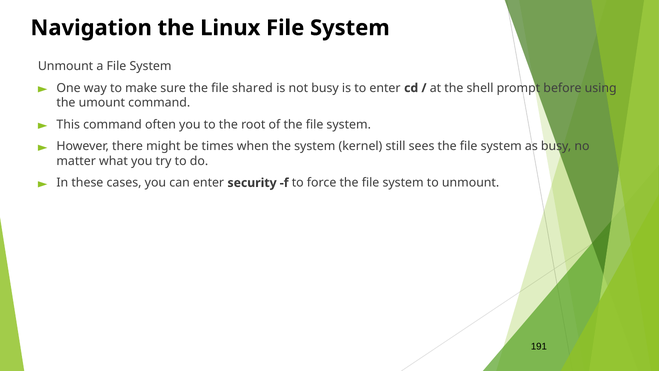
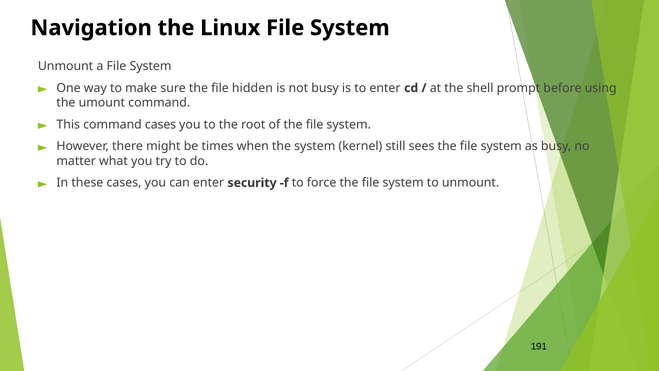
shared: shared -> hidden (252, 88)
command often: often -> cases (161, 124)
